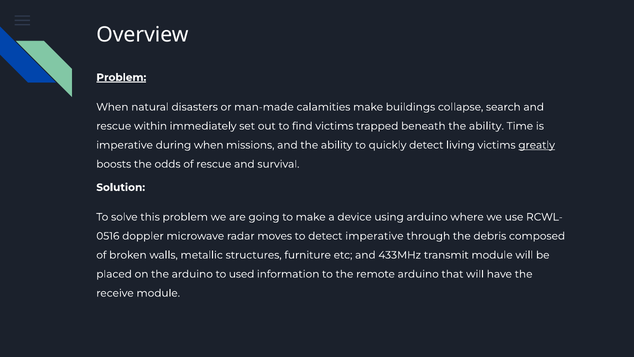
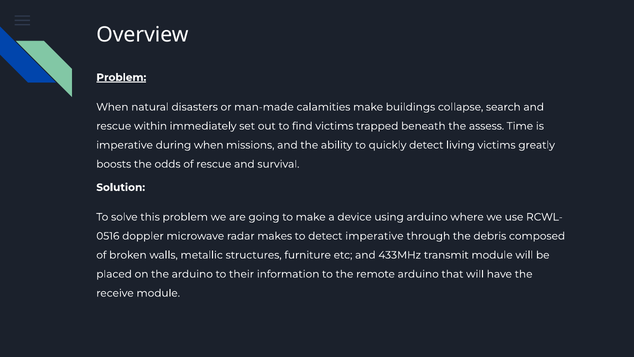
beneath the ability: ability -> assess (486, 126)
greatly underline: present -> none (537, 145)
moves: moves -> makes (275, 236)
used: used -> their (242, 274)
